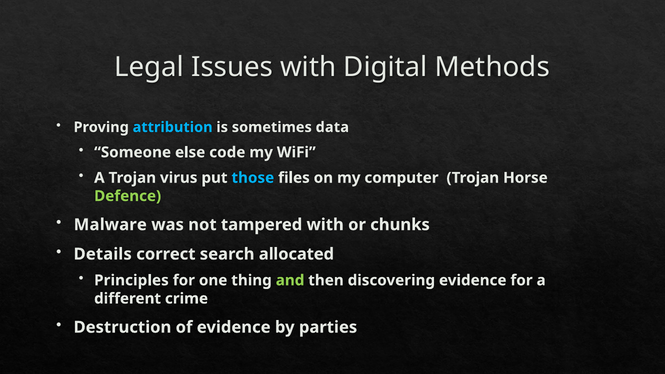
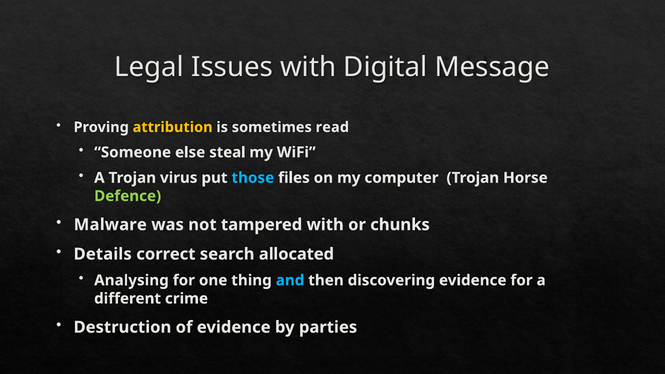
Methods: Methods -> Message (492, 67)
attribution colour: light blue -> yellow (173, 127)
data: data -> read (332, 127)
code: code -> steal (227, 152)
Principles: Principles -> Analysing (131, 280)
and colour: light green -> light blue (290, 280)
